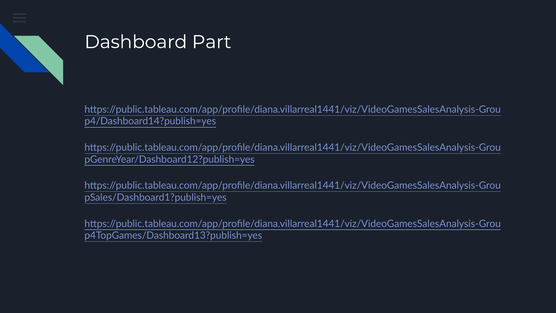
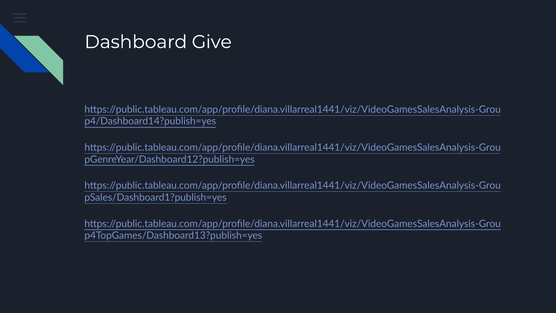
Part: Part -> Give (212, 42)
